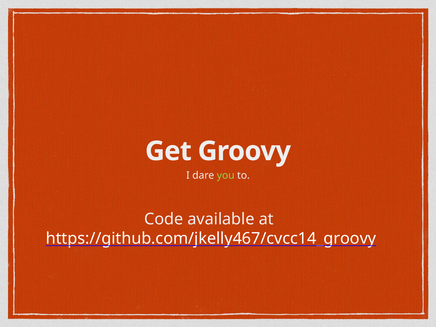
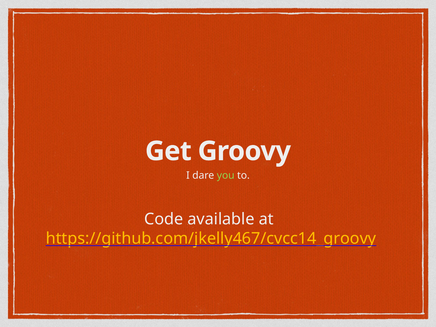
https://github.com/jkelly467/cvcc14_groovy colour: white -> yellow (211, 238)
